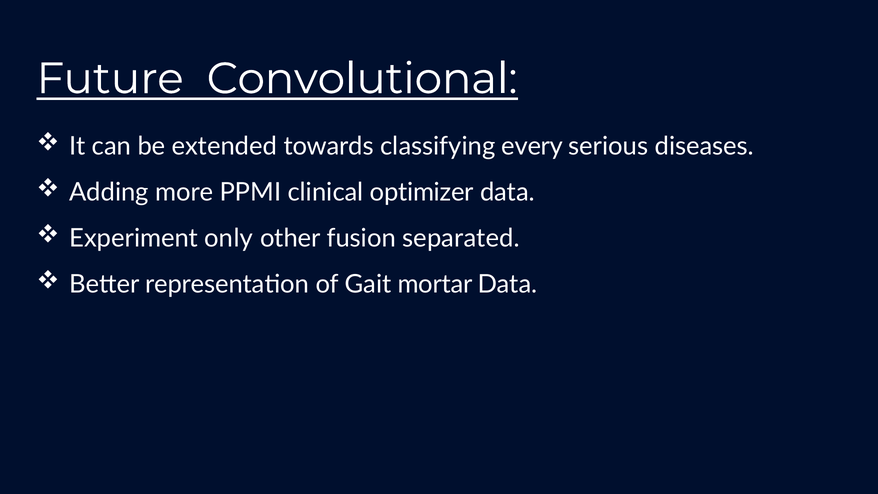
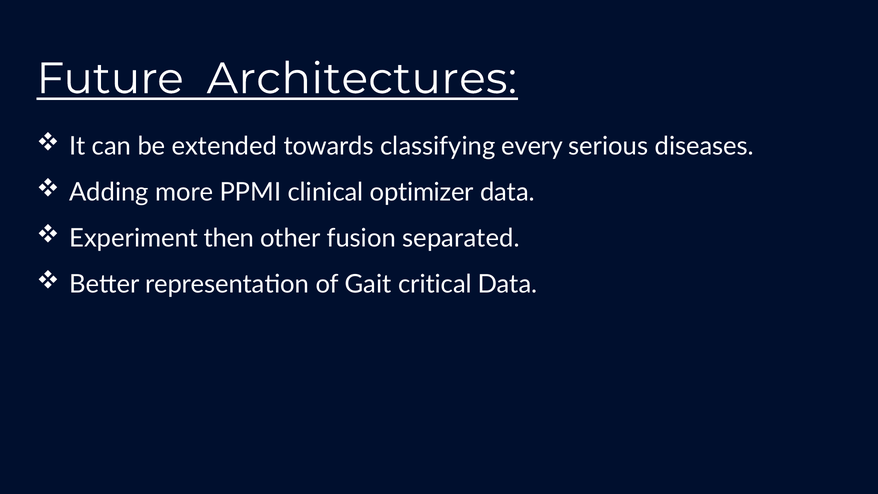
Convolutional: Convolutional -> Architectures (362, 79)
only: only -> then (229, 238)
mortar: mortar -> critical (435, 284)
